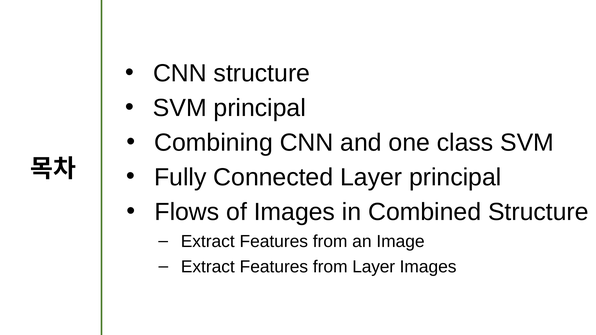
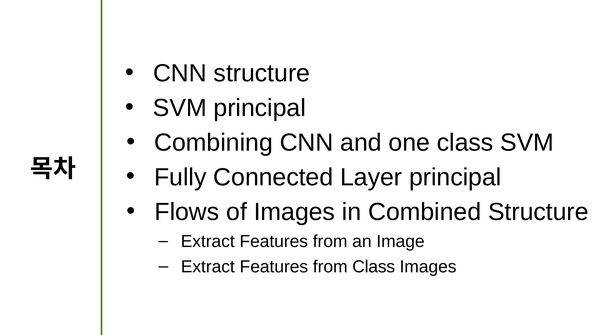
from Layer: Layer -> Class (374, 267)
